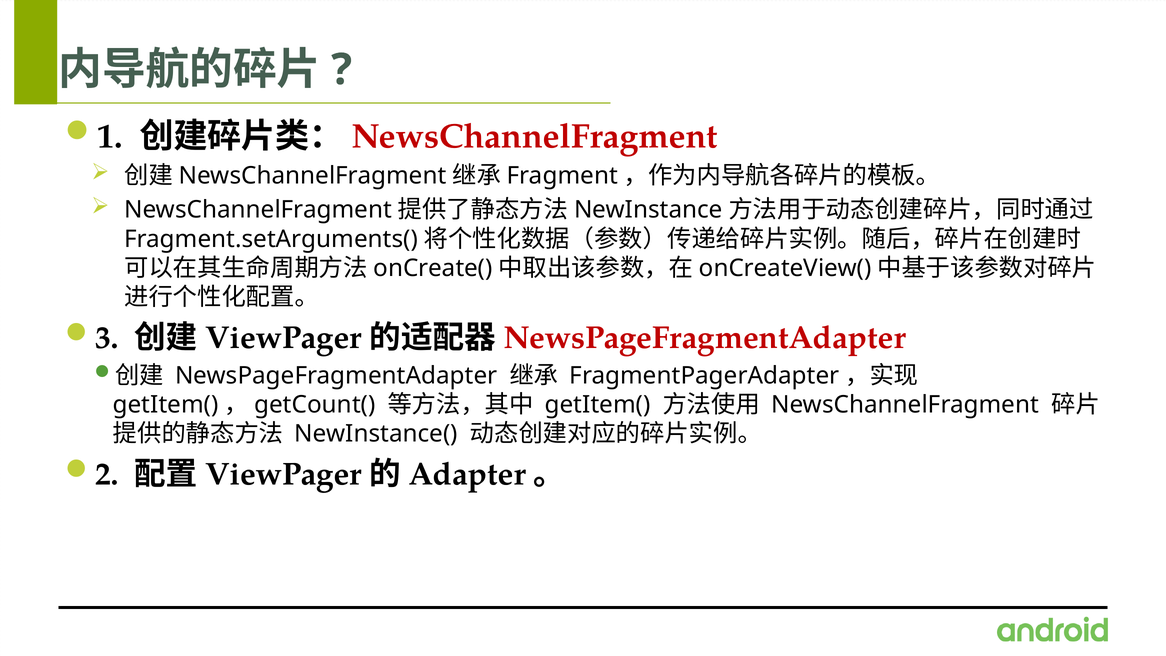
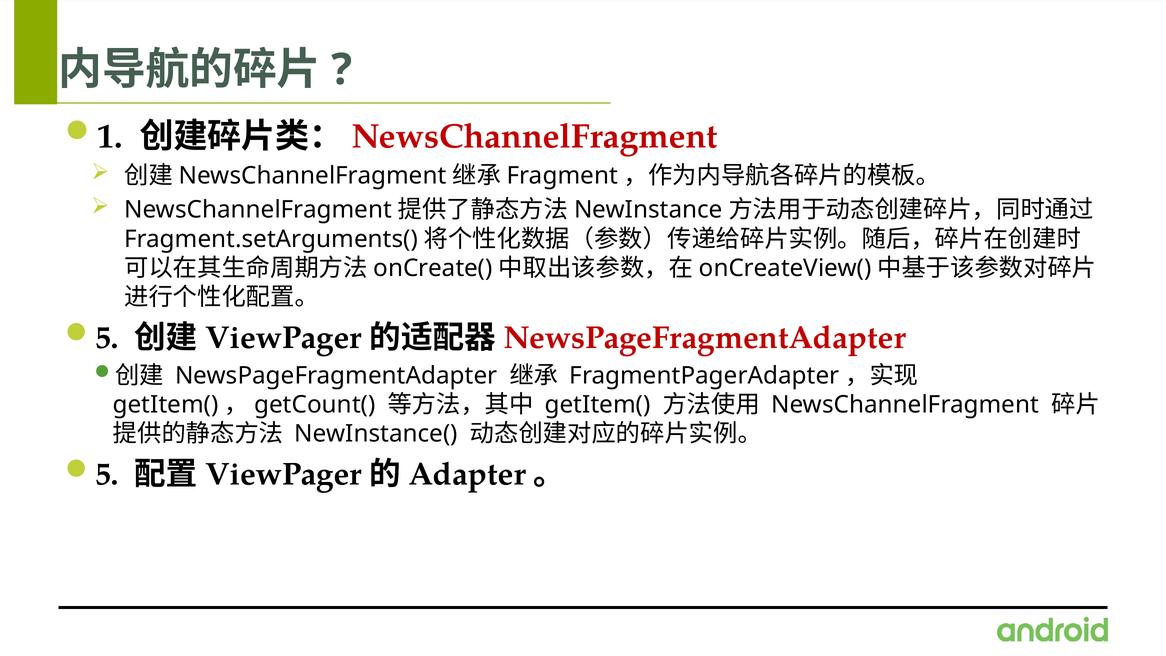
3: 3 -> 5 (107, 338)
2: 2 -> 5 (107, 474)
